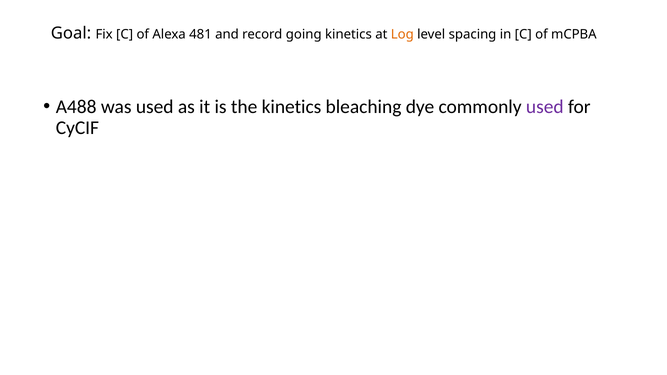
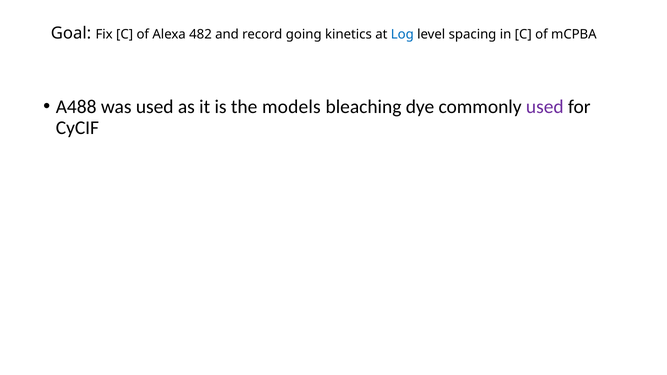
481: 481 -> 482 (200, 34)
Log colour: orange -> blue (402, 34)
the kinetics: kinetics -> models (291, 107)
